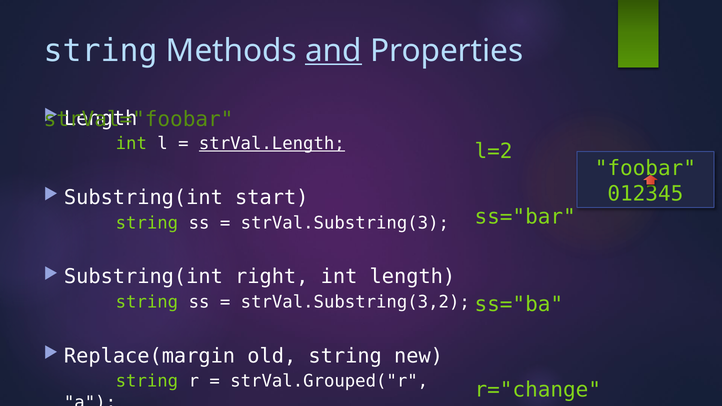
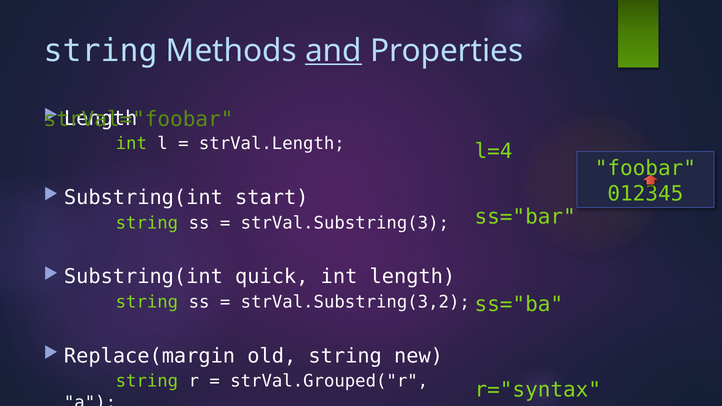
strVal.Length underline: present -> none (272, 144)
l=2: l=2 -> l=4 (494, 152)
right: right -> quick (272, 277)
r="change: r="change -> r="syntax (538, 390)
